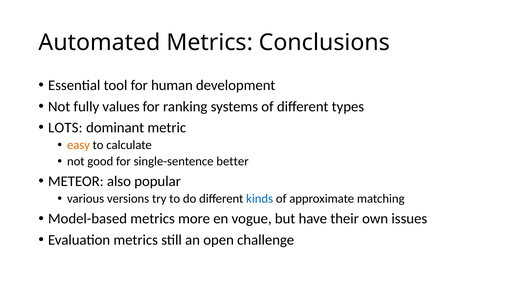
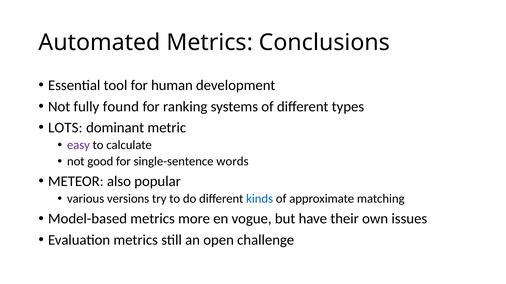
values: values -> found (121, 107)
easy colour: orange -> purple (78, 145)
better: better -> words (232, 162)
